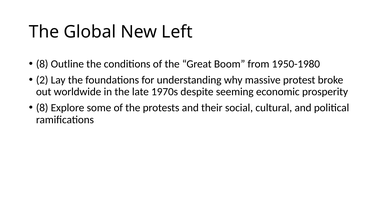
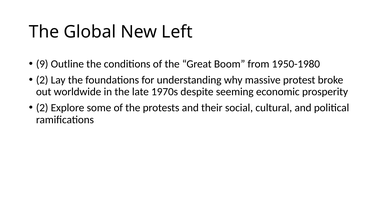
8: 8 -> 9 (42, 64)
8: 8 -> 2 (42, 108)
